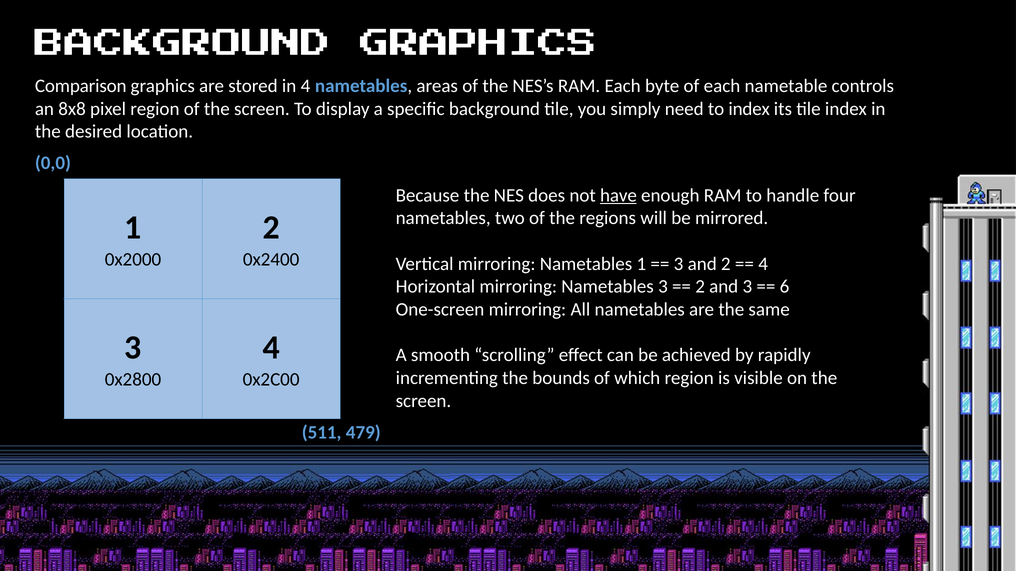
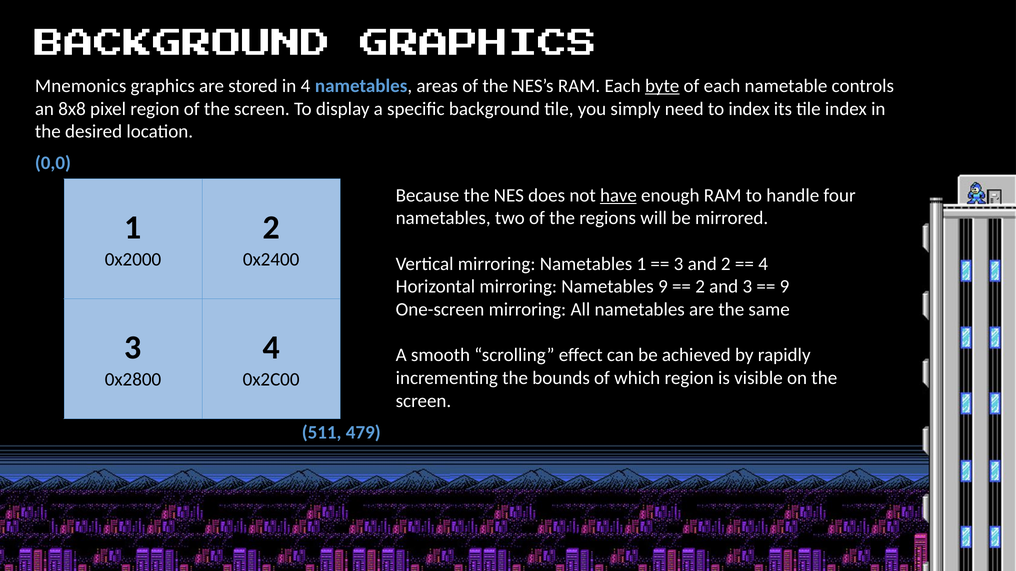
Comparison: Comparison -> Mnemonics (81, 86)
byte underline: none -> present (662, 86)
Nametables 3: 3 -> 9 (663, 287)
6: 6 -> 9 (785, 287)
